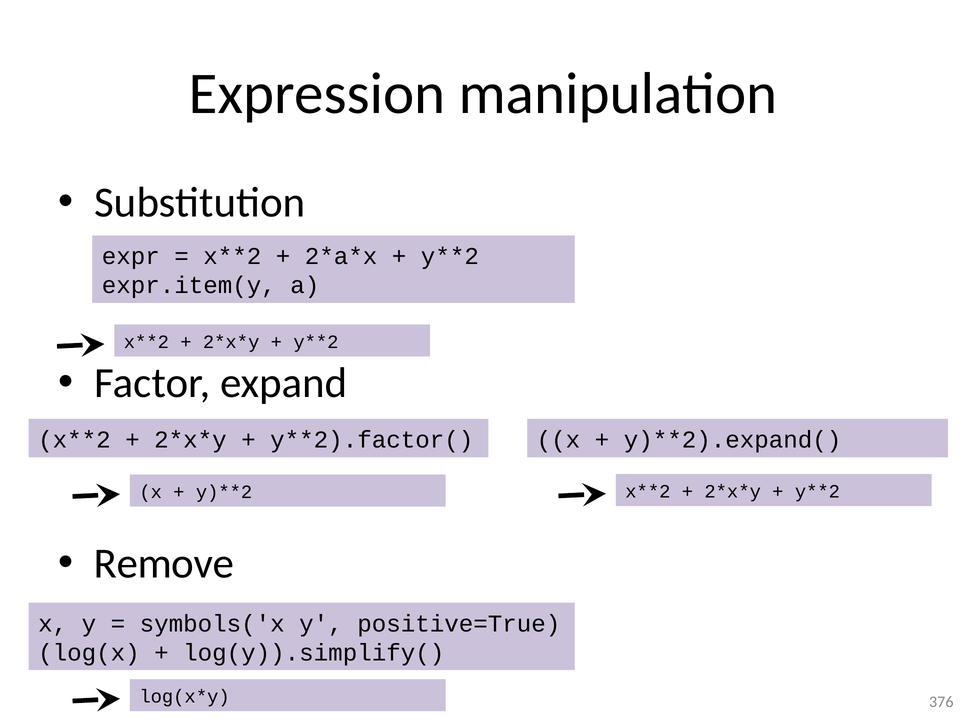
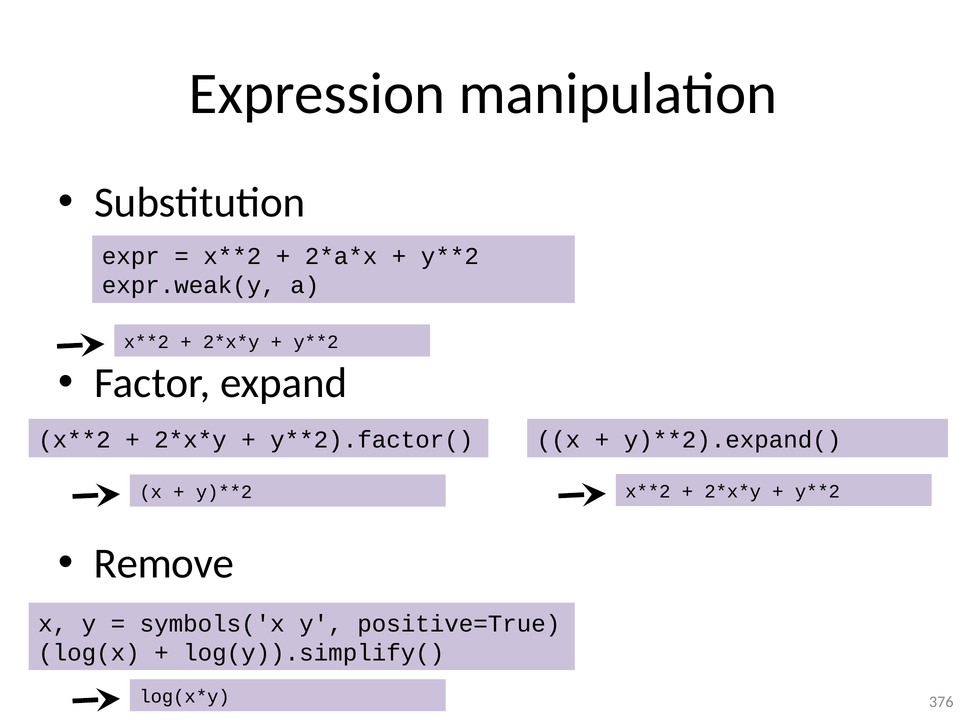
expr.item(y: expr.item(y -> expr.weak(y (189, 286)
